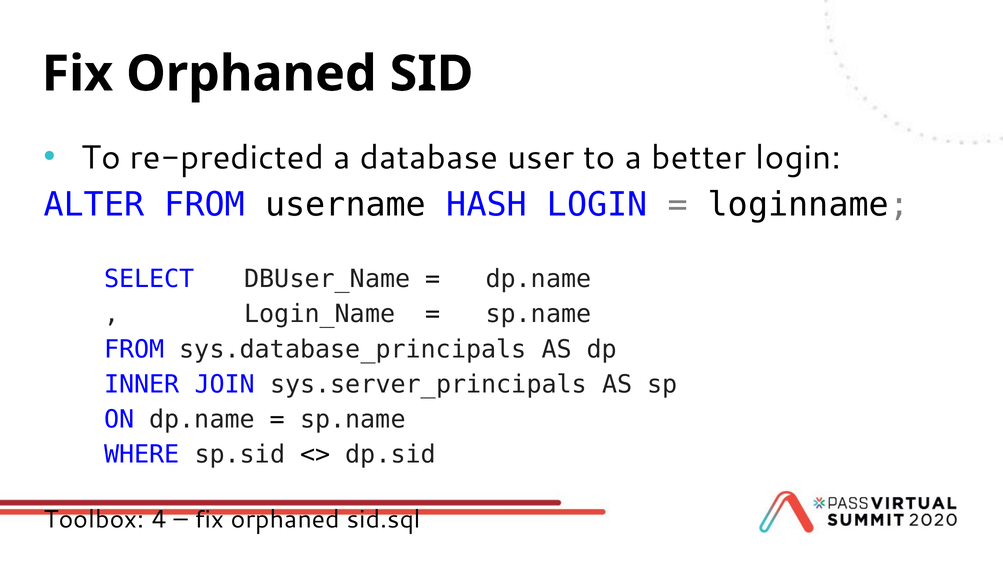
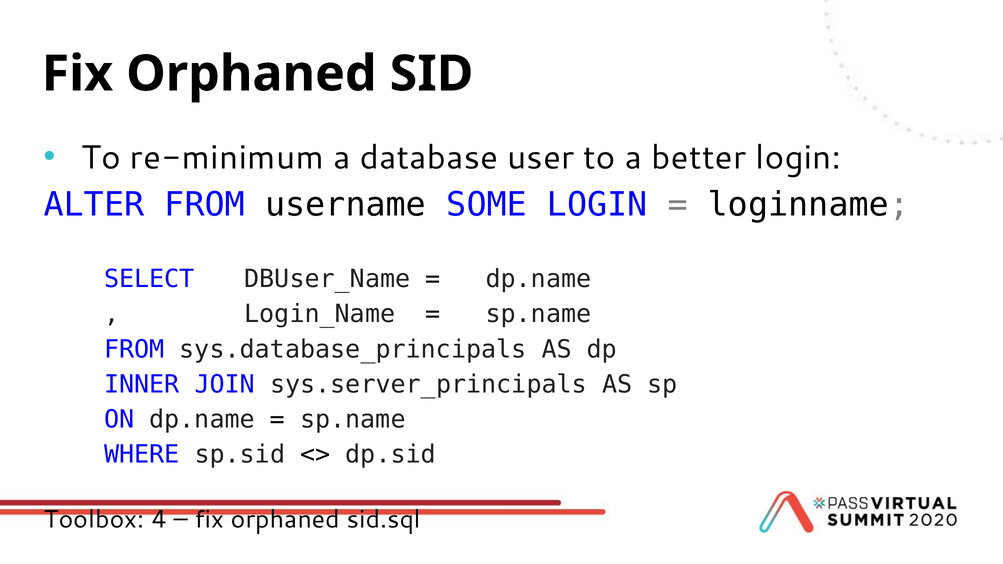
re-predicted: re-predicted -> re-minimum (227, 158)
HASH: HASH -> SOME (487, 205)
